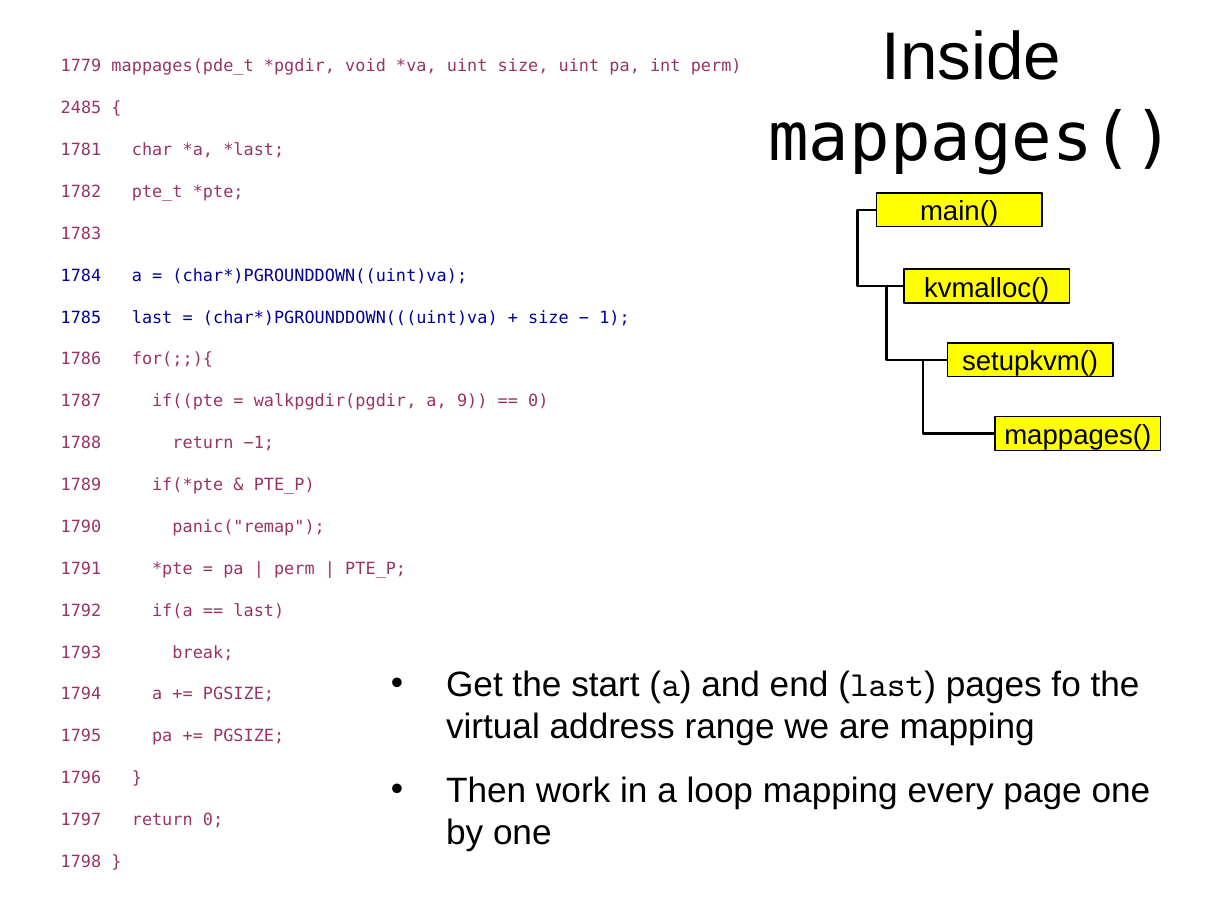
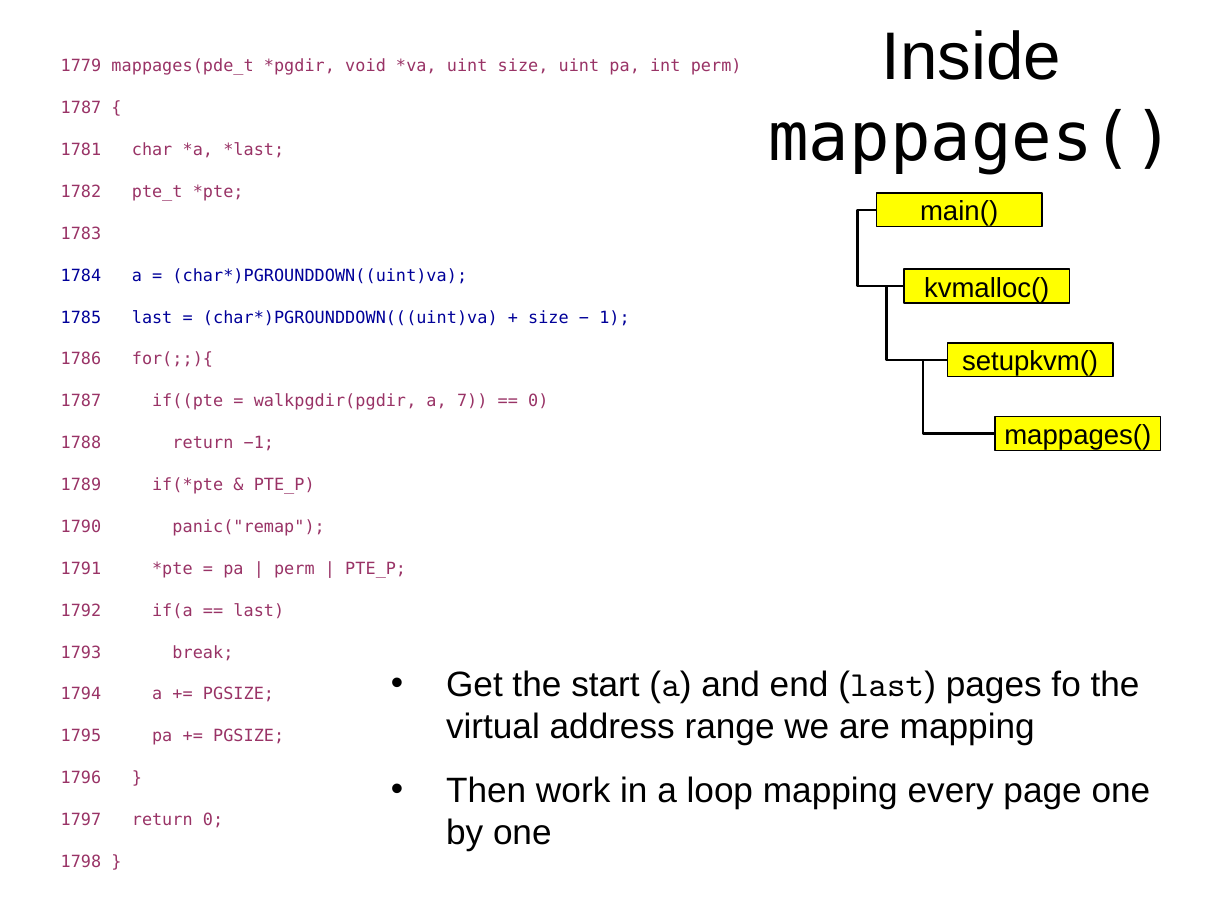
2485: 2485 -> 1787 (81, 108)
9: 9 -> 7 (472, 401)
